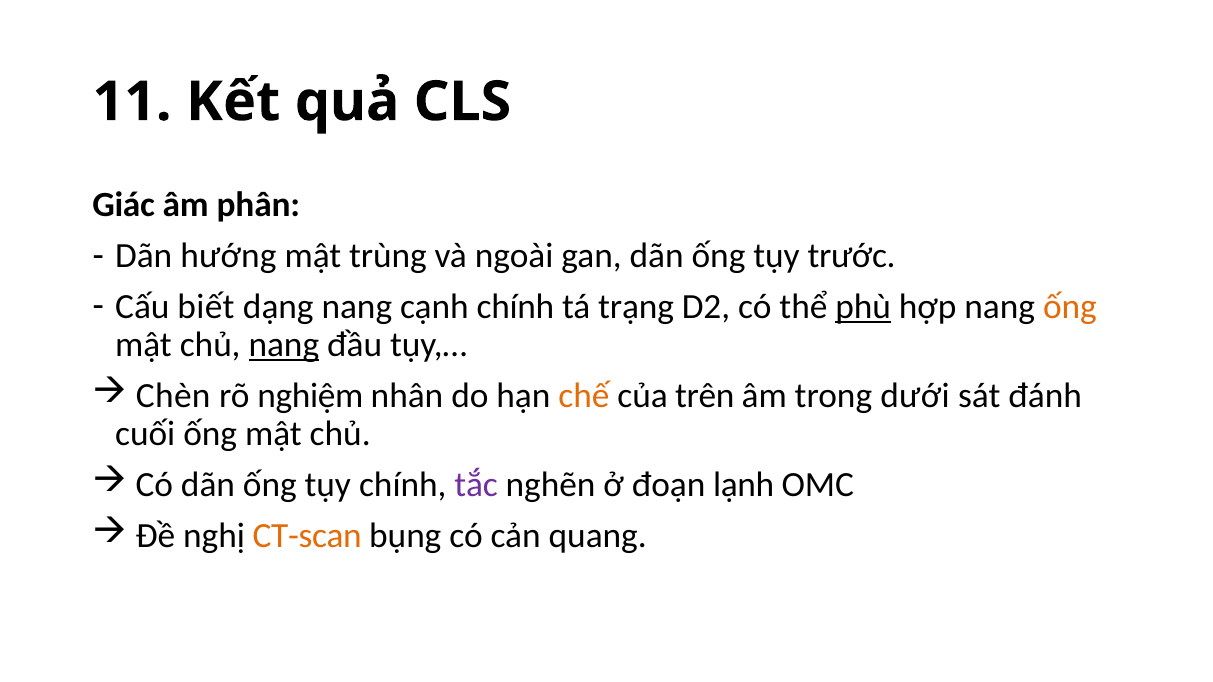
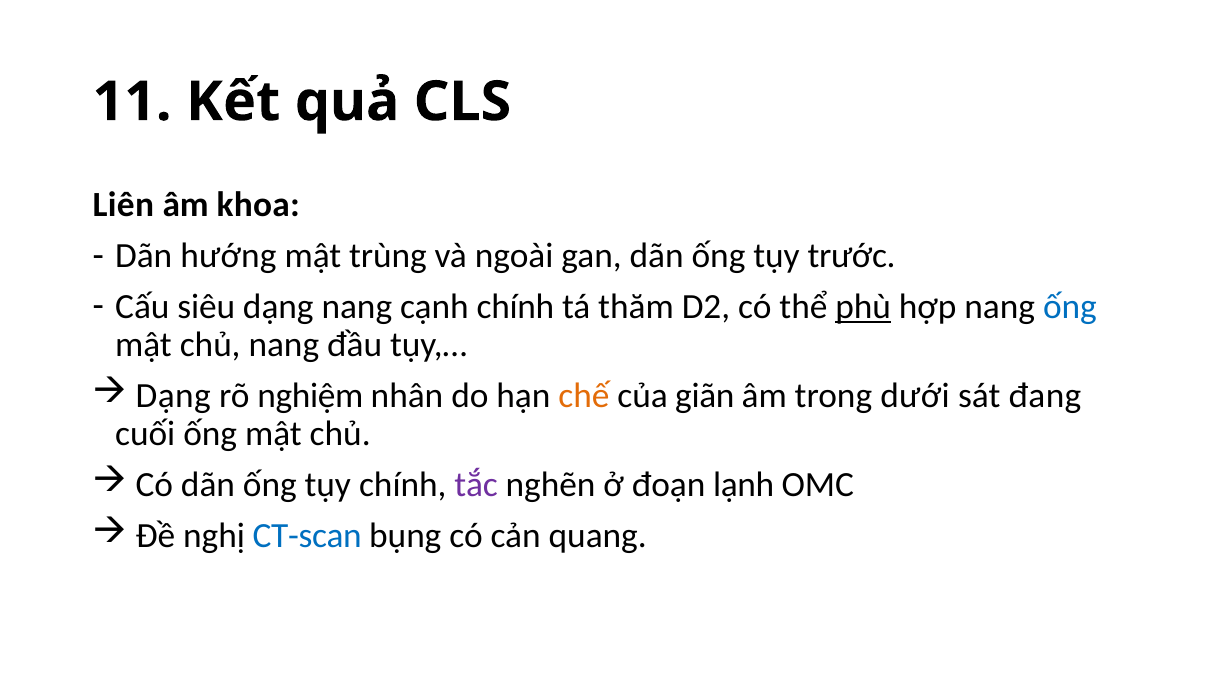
Giác: Giác -> Liên (123, 205)
phân: phân -> khoa (258, 205)
biết: biết -> siêu (206, 307)
trạng: trạng -> thăm (636, 307)
ống colour: orange -> blue (1070, 307)
nang underline: present -> none (284, 345)
Chèn: Chèn -> Dạng (173, 396)
trên: trên -> giãn (705, 396)
đánh: đánh -> đang (1045, 396)
CT-scan colour: orange -> blue (307, 536)
